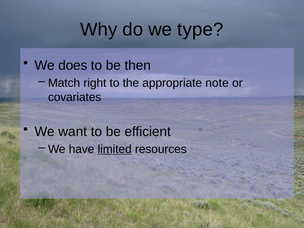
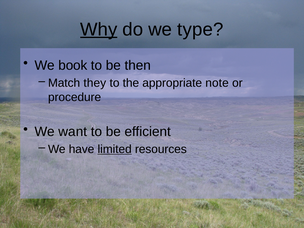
Why underline: none -> present (99, 29)
does: does -> book (73, 65)
right: right -> they (95, 83)
covariates: covariates -> procedure (75, 97)
